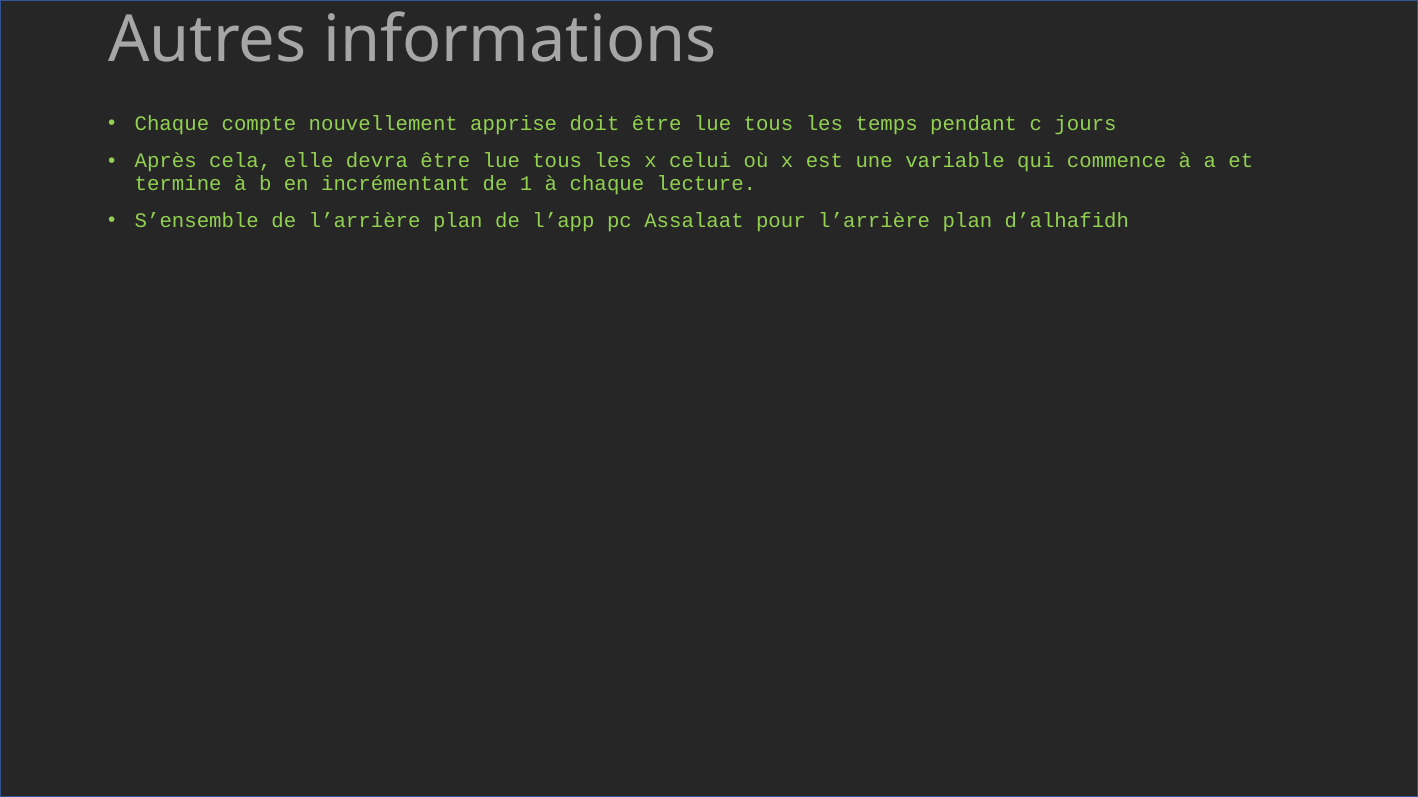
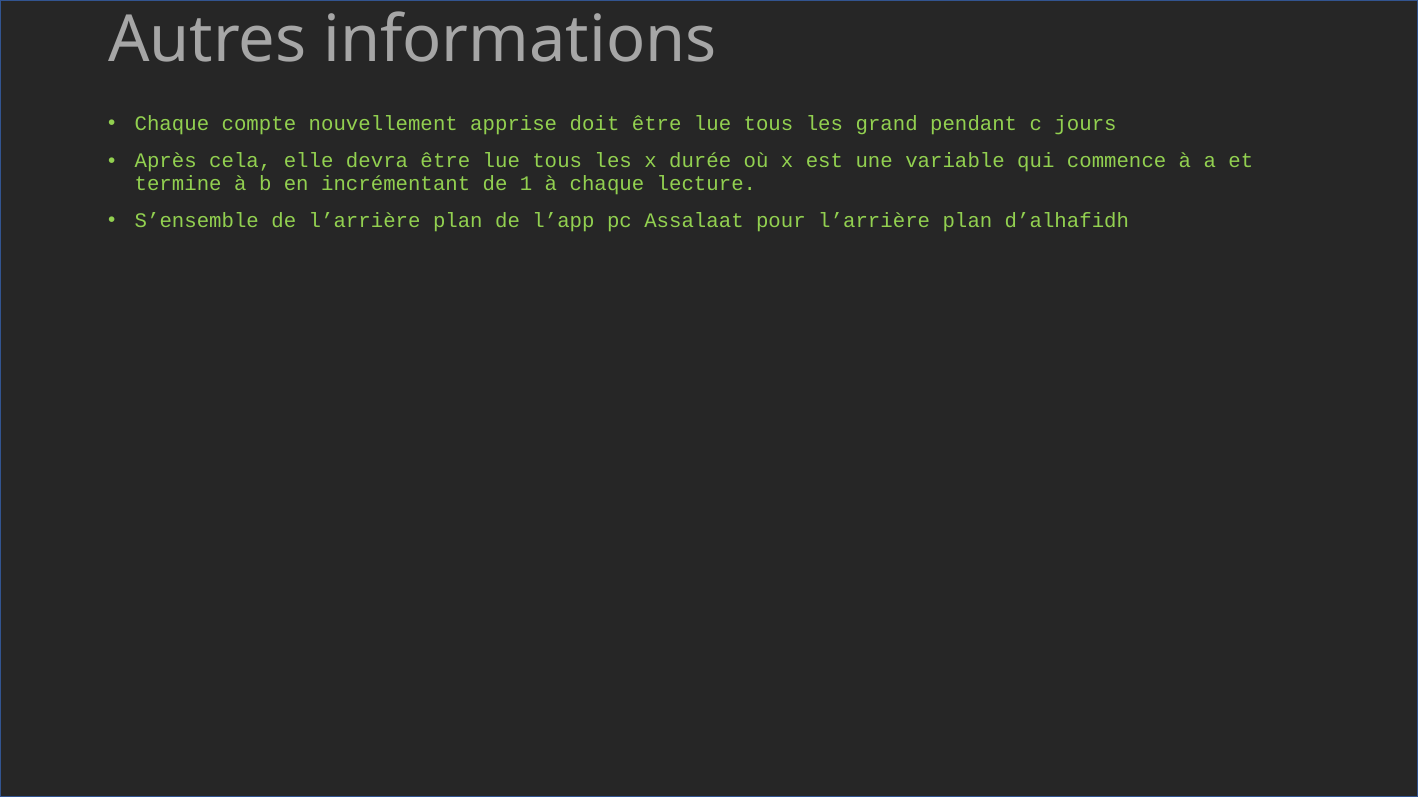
temps: temps -> grand (887, 124)
celui: celui -> durée (700, 161)
